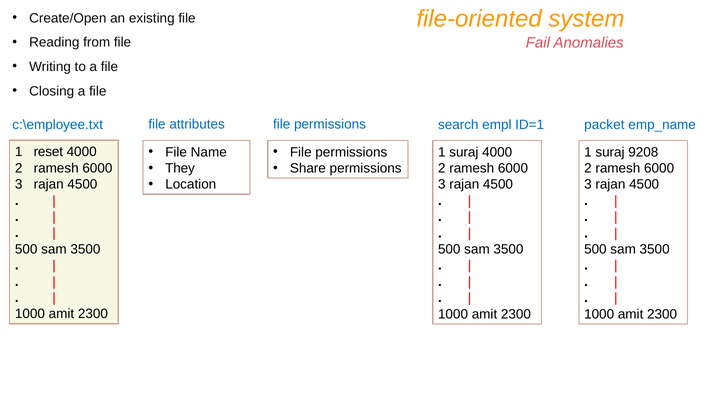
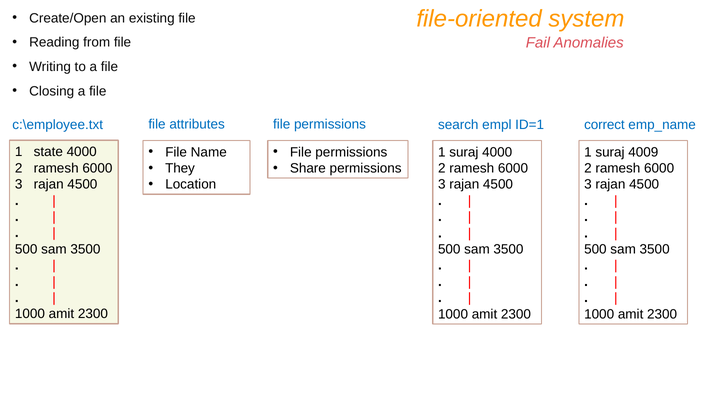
packet: packet -> correct (604, 125)
reset: reset -> state (48, 152)
9208: 9208 -> 4009 (643, 152)
